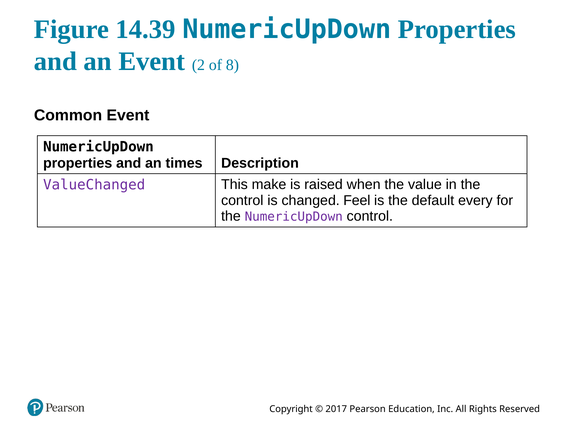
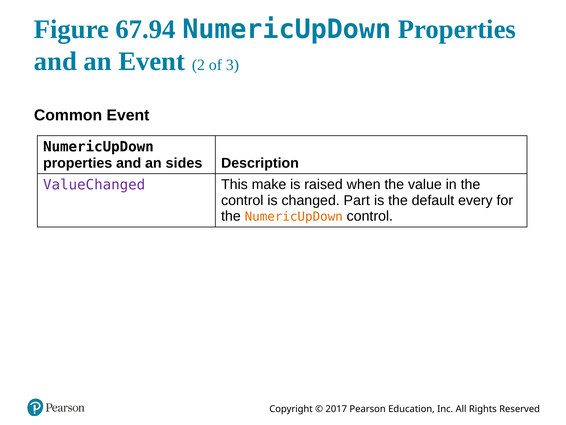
14.39: 14.39 -> 67.94 (146, 29)
8: 8 -> 3 (232, 65)
times: times -> sides (184, 163)
Feel: Feel -> Part (357, 200)
NumericUpDown colour: purple -> orange (294, 217)
